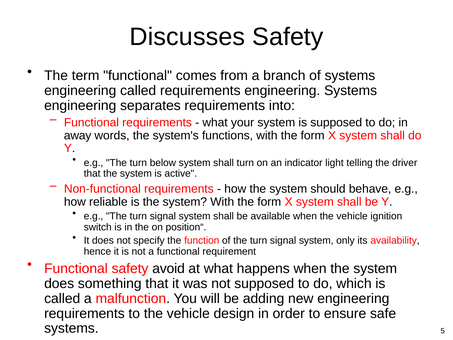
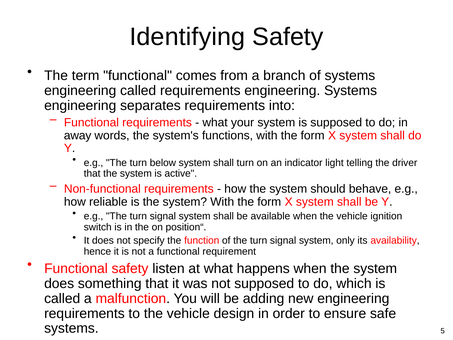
Discusses: Discusses -> Identifying (187, 37)
avoid: avoid -> listen (169, 268)
